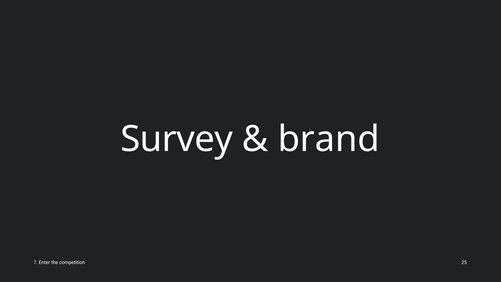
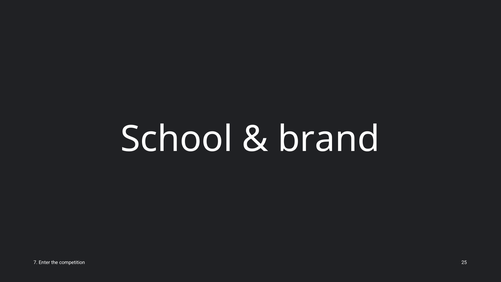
Survey: Survey -> School (177, 139)
